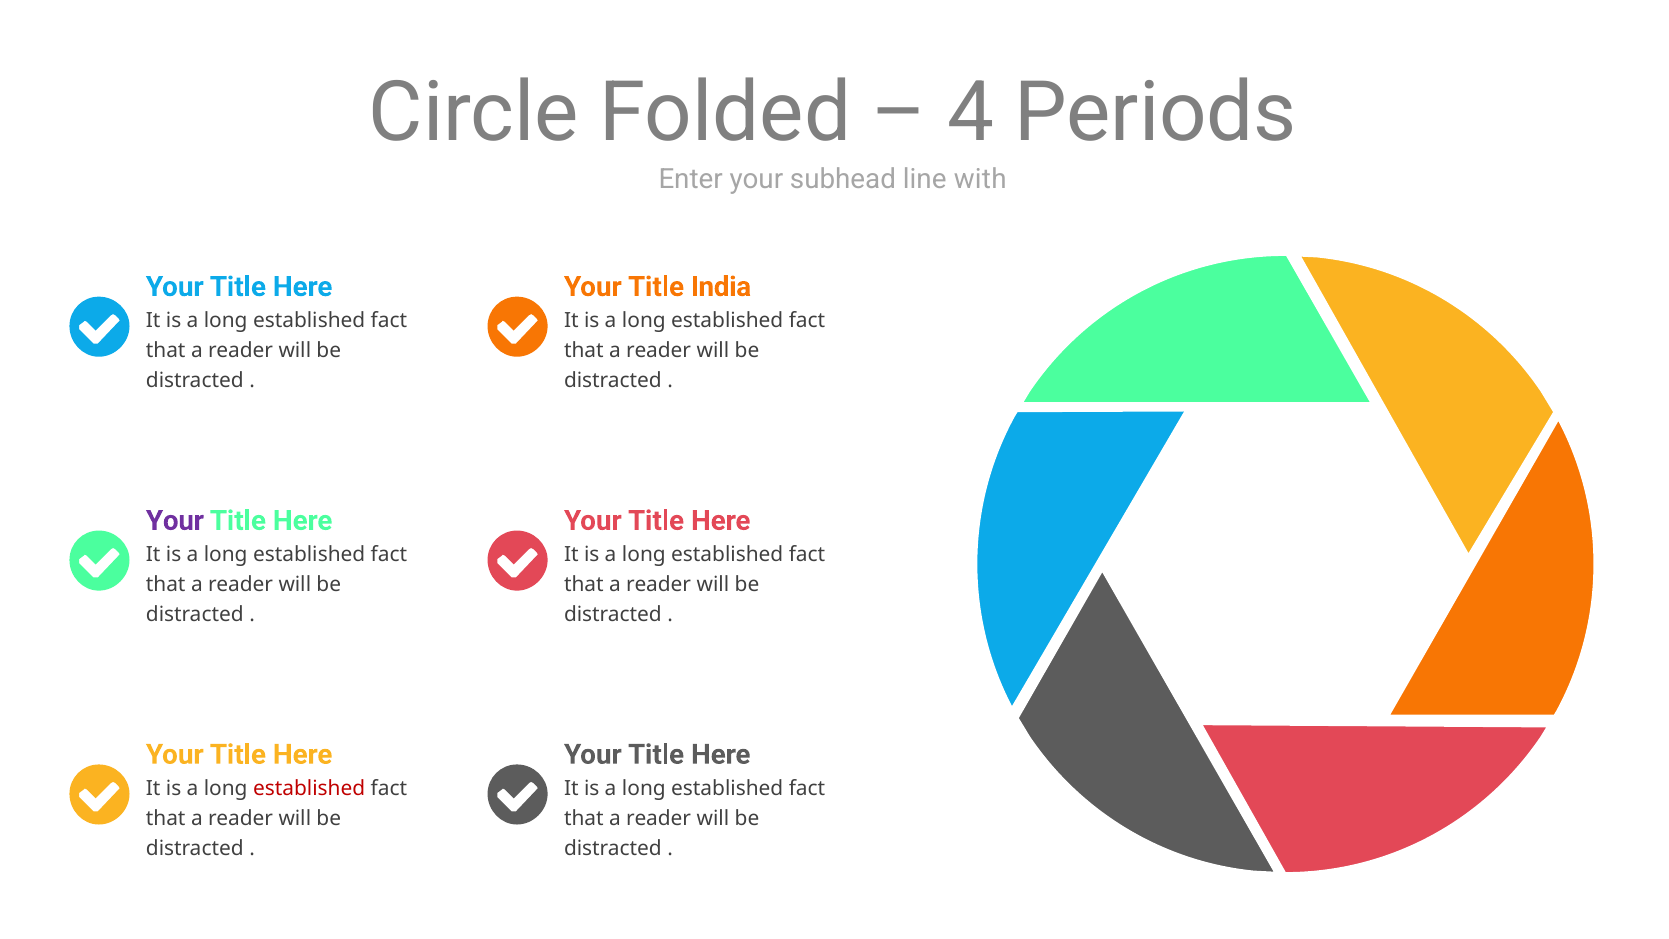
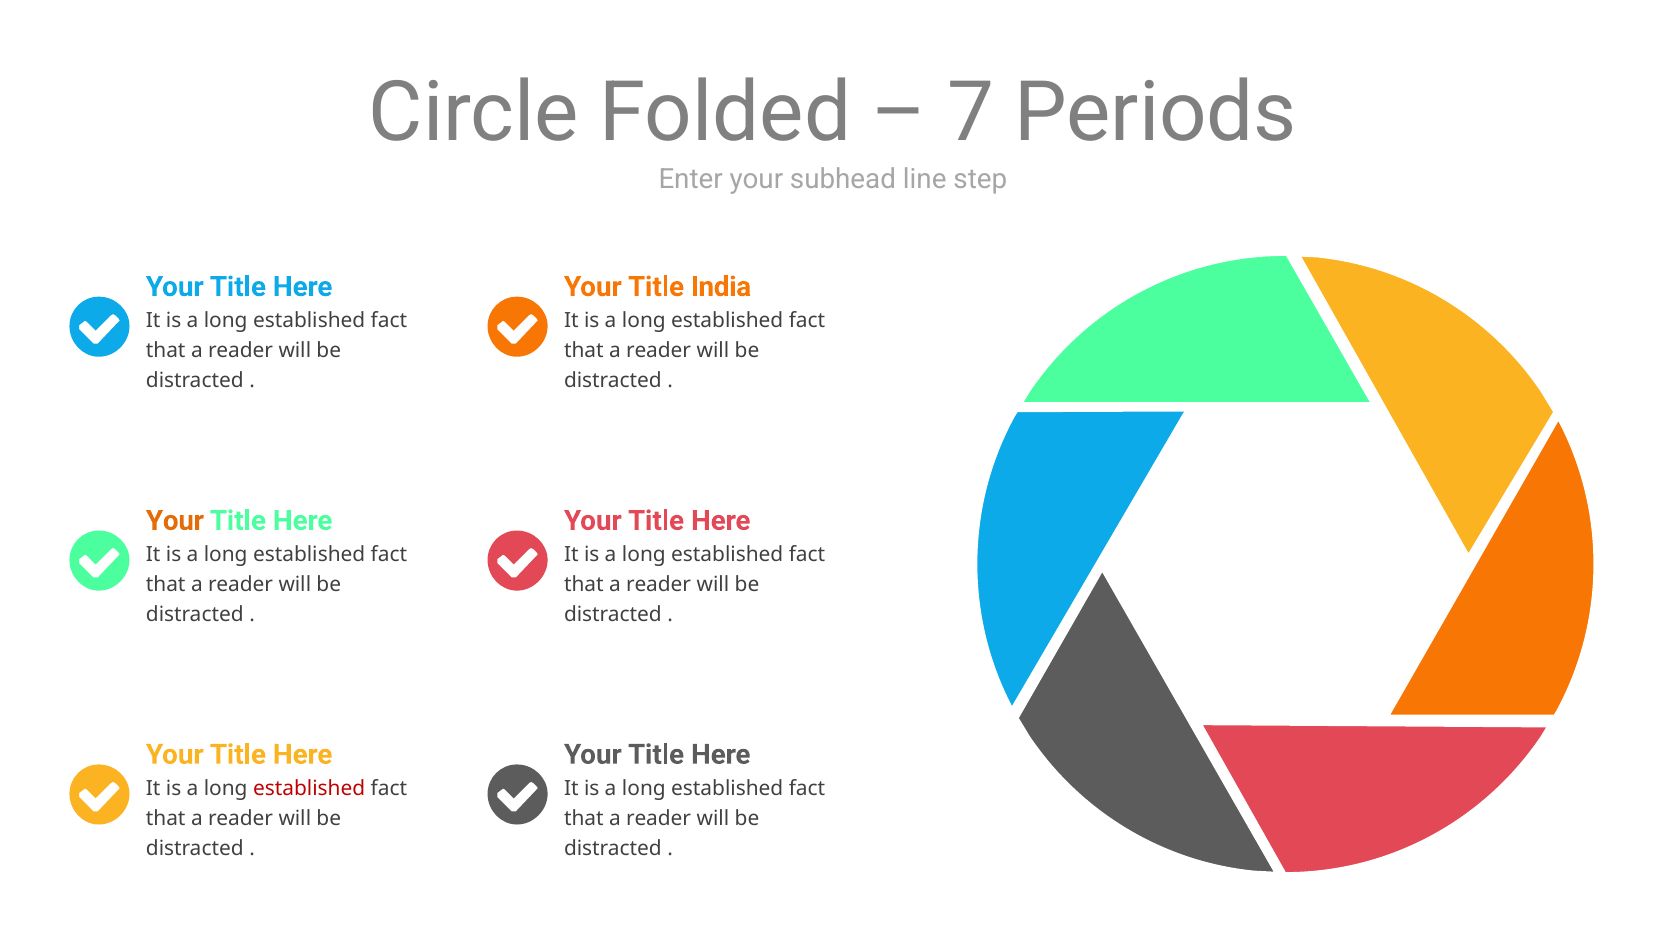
4: 4 -> 7 (970, 113)
with: with -> step (980, 179)
Your colour: purple -> orange (175, 521)
